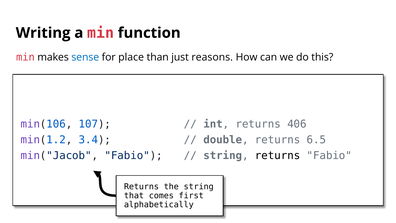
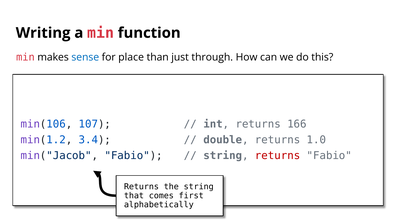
reasons: reasons -> through (212, 57)
406: 406 -> 166 (297, 124)
6.5: 6.5 -> 1.0 (316, 140)
returns colour: black -> red (278, 155)
